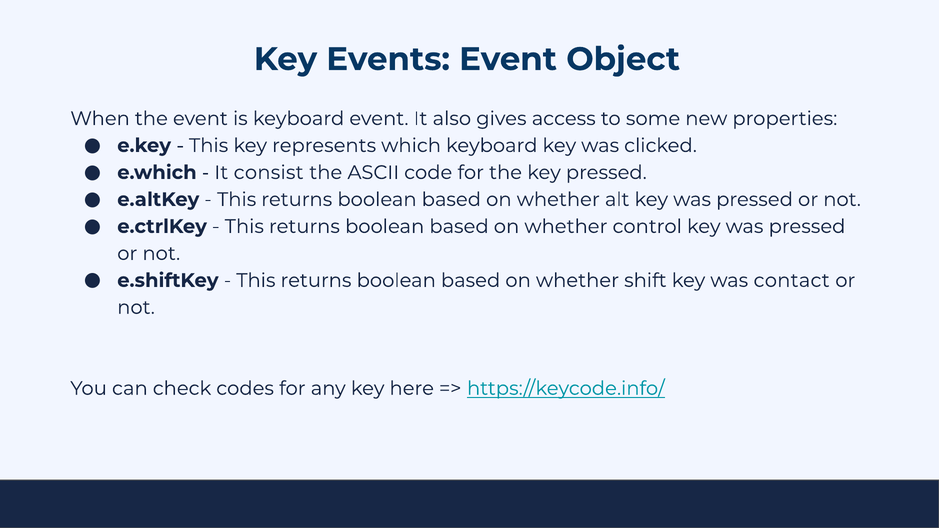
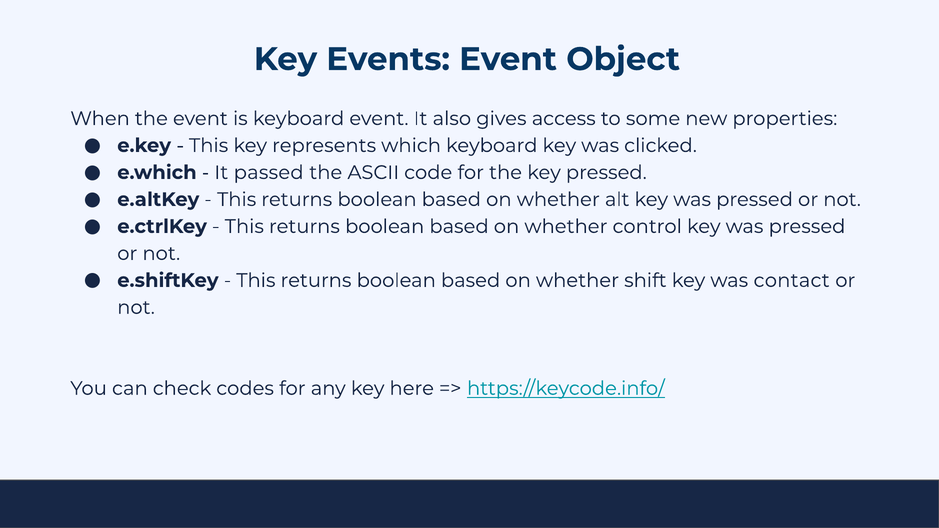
consist: consist -> passed (269, 173)
